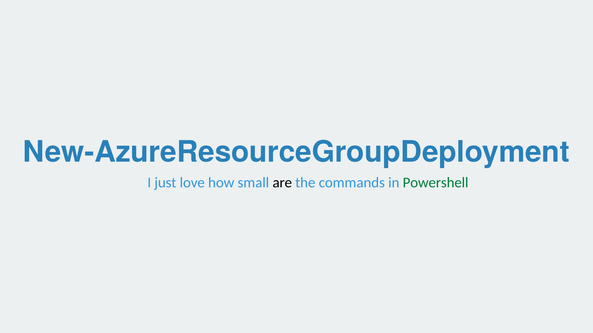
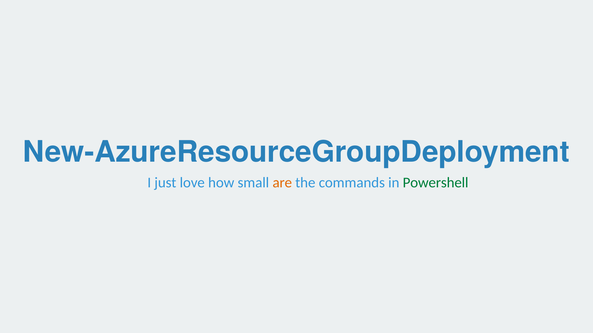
are colour: black -> orange (282, 183)
